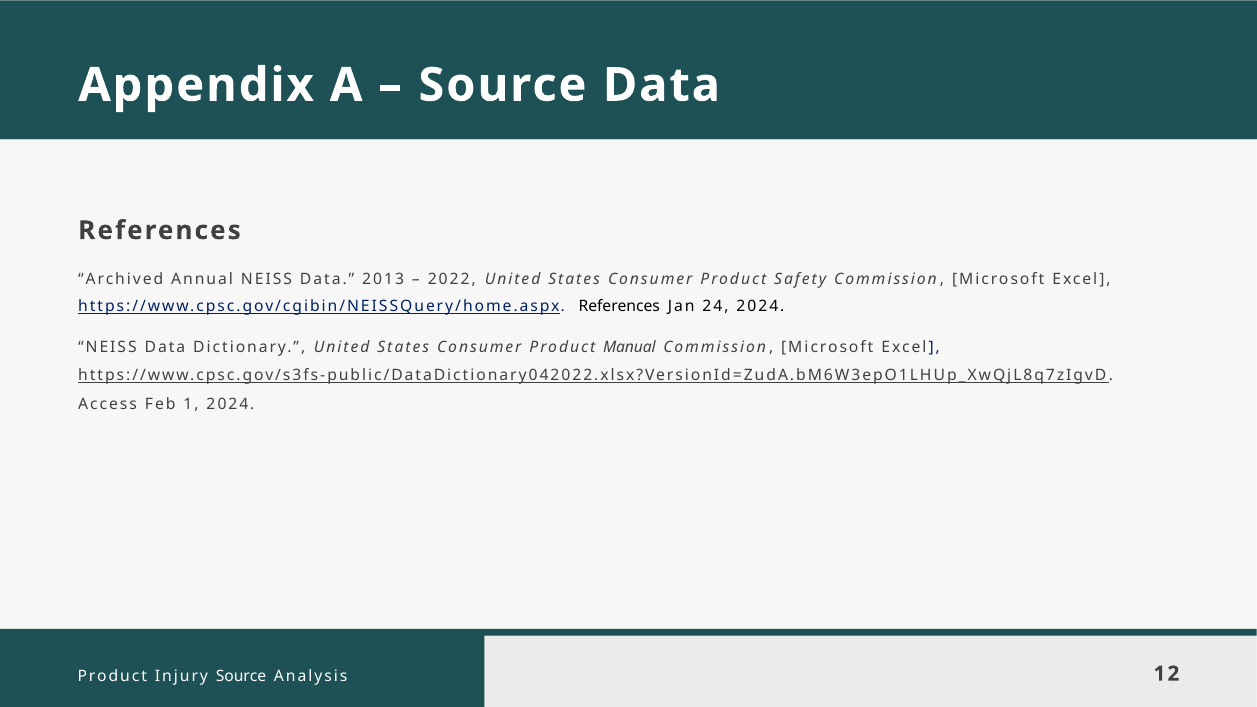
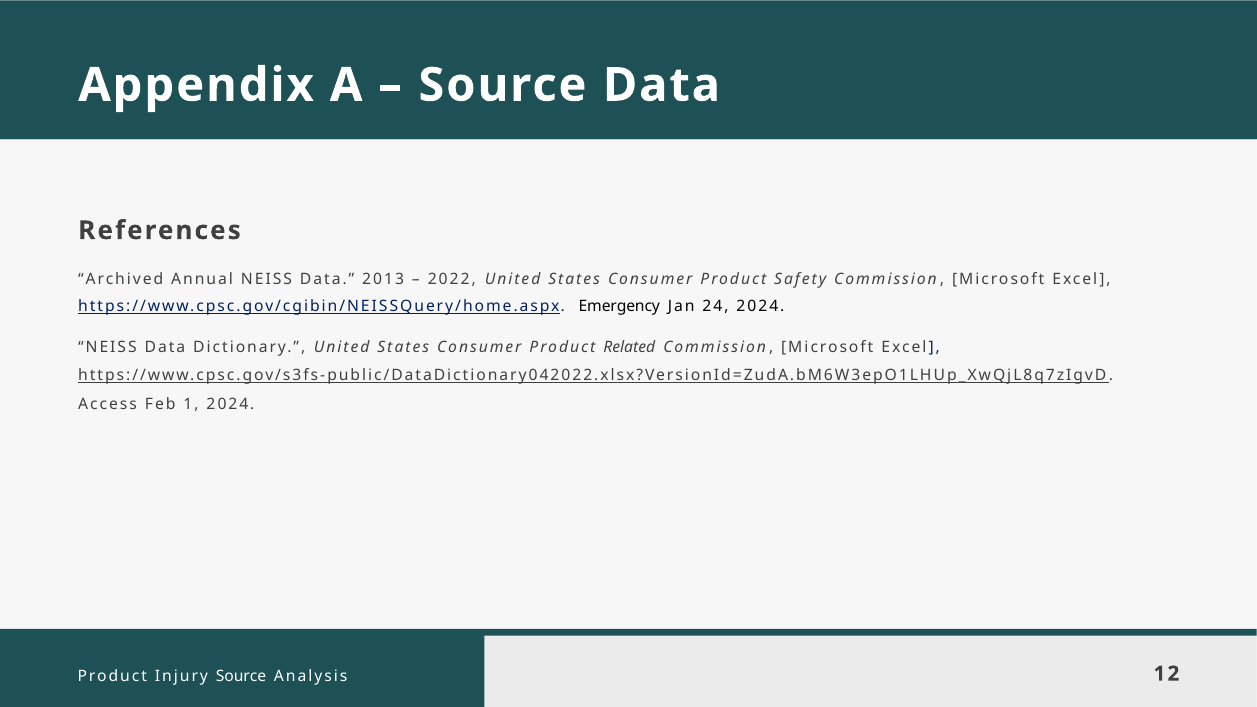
https://www.cpsc.gov/cgibin/NEISSQuery/home.aspx References: References -> Emergency (619, 307)
Manual: Manual -> Related (629, 348)
